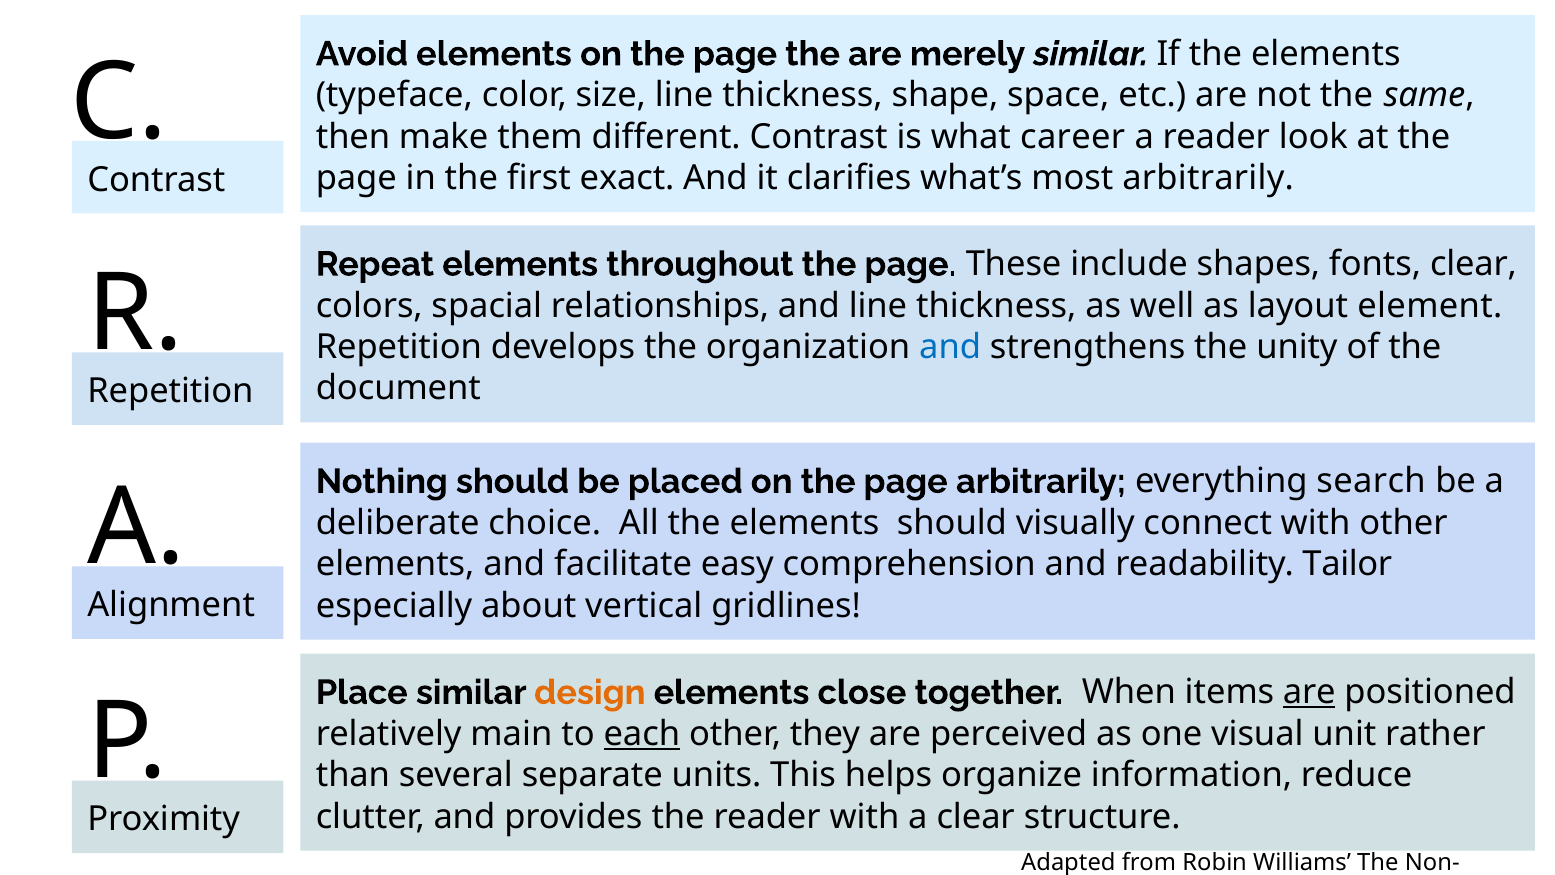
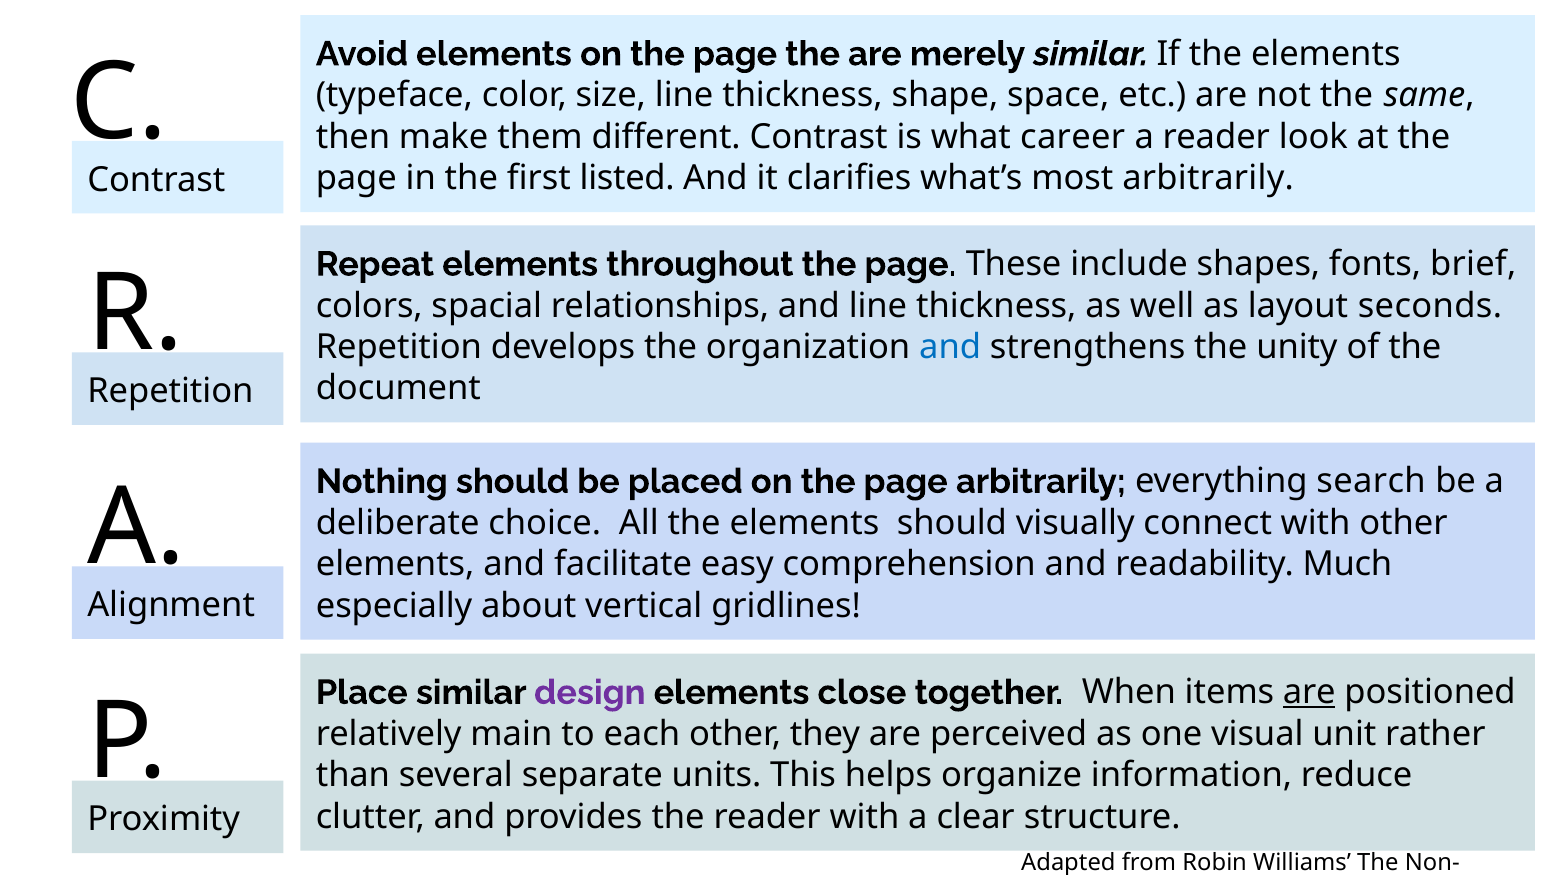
exact: exact -> listed (627, 178)
fonts clear: clear -> brief (1473, 264)
element: element -> seconds (1430, 306)
Tailor: Tailor -> Much (1347, 564)
design colour: orange -> purple (590, 692)
each underline: present -> none (642, 734)
